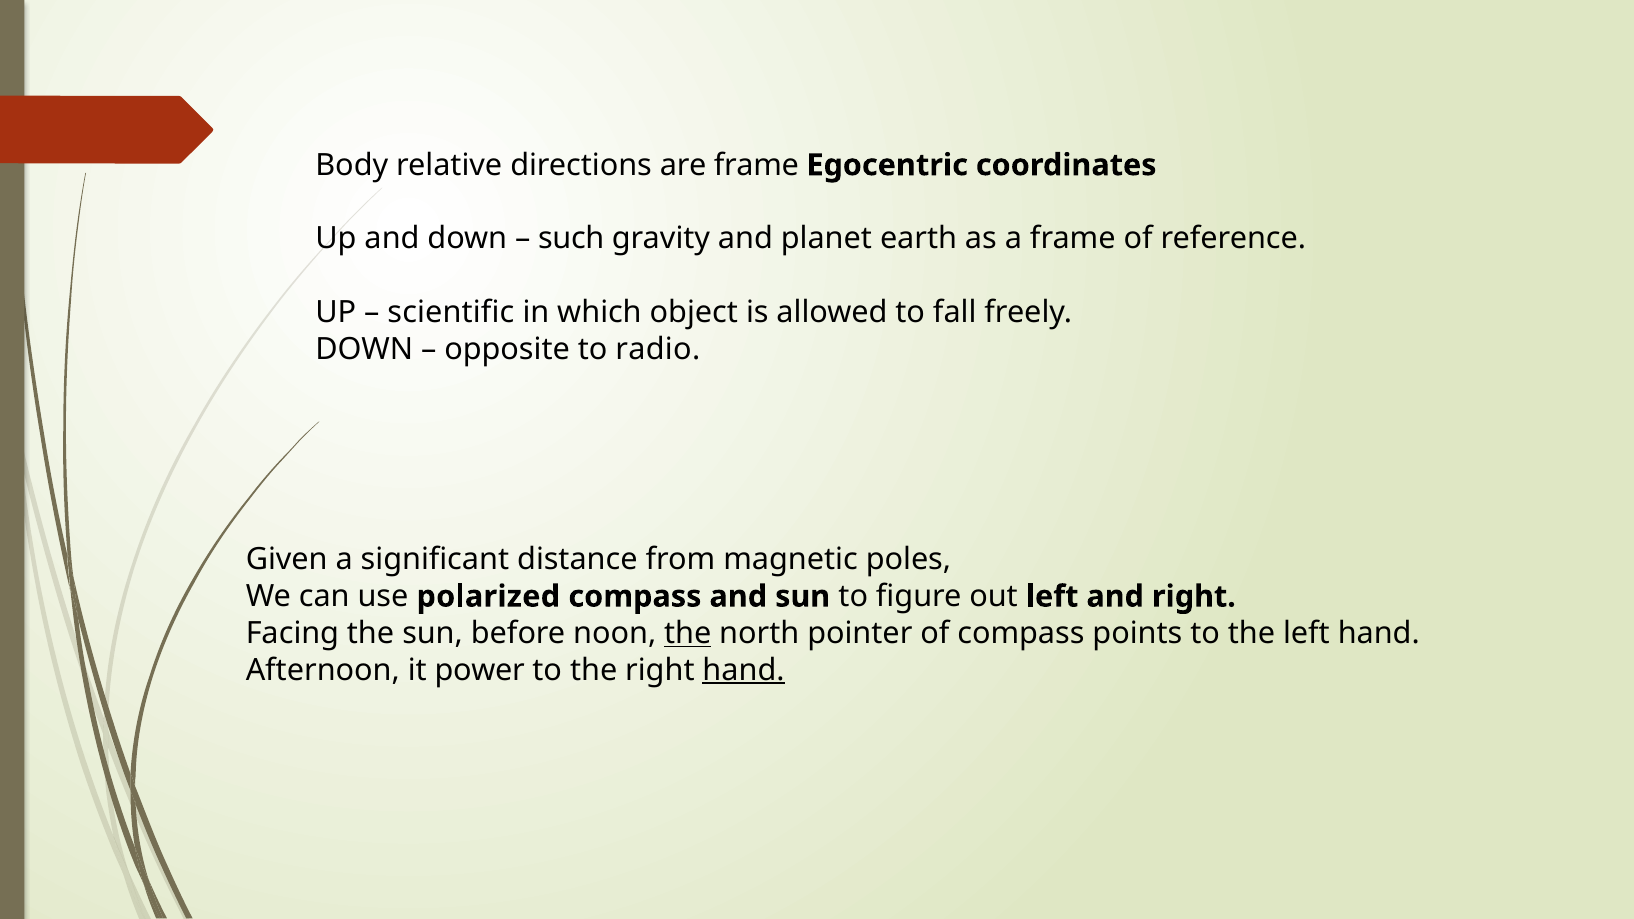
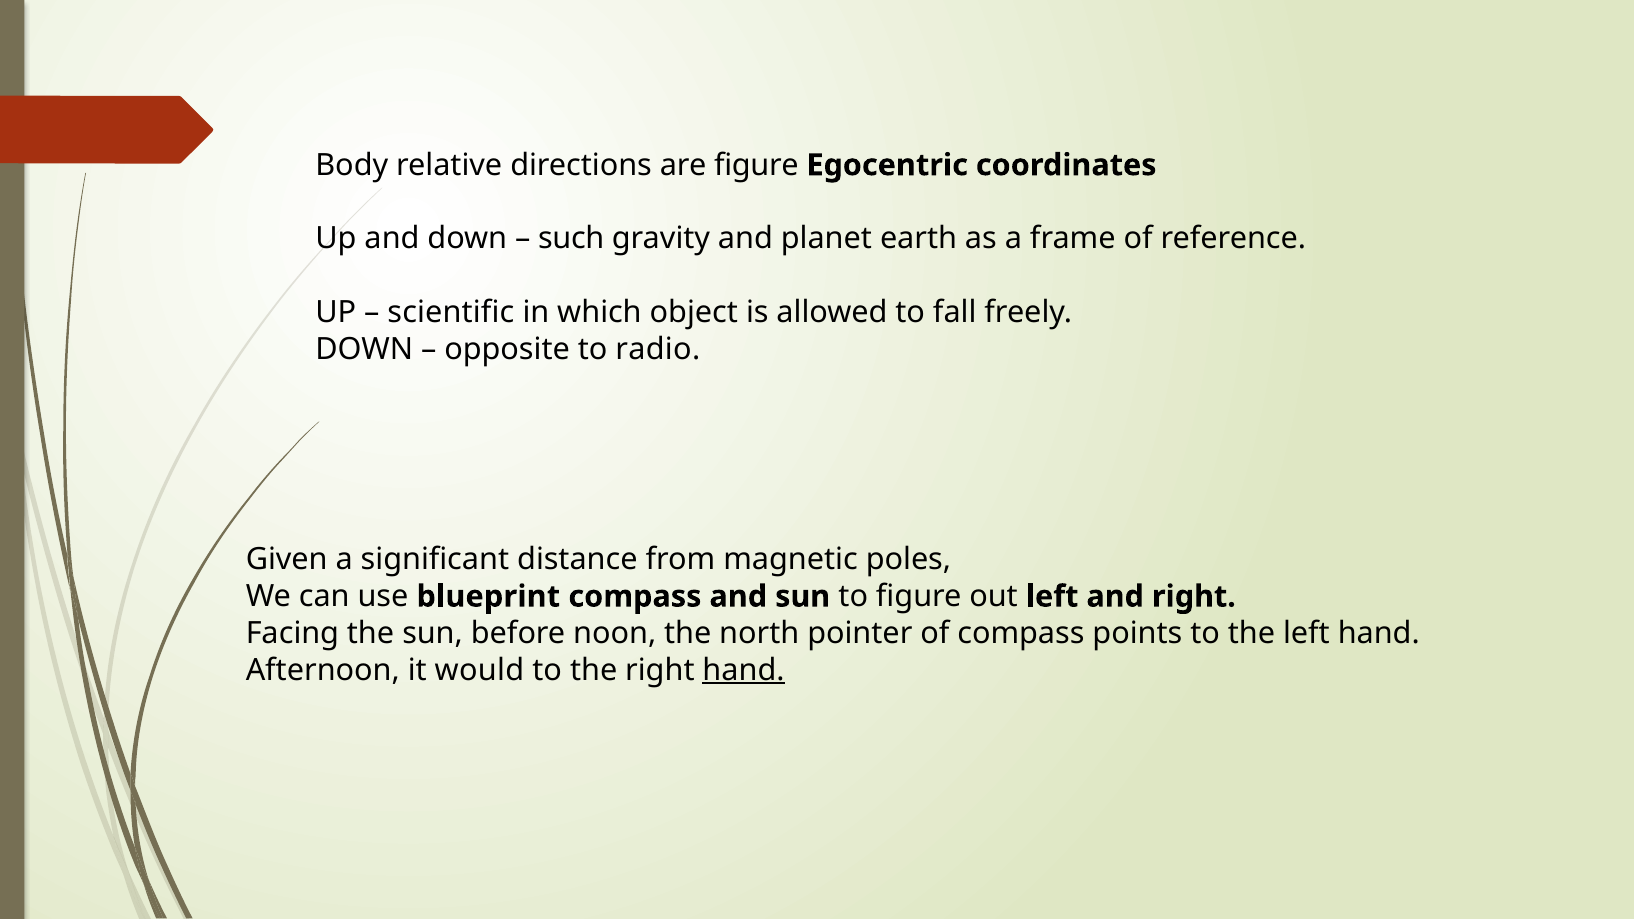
are frame: frame -> figure (756, 165)
polarized: polarized -> blueprint (488, 597)
the underline: present -> none (688, 633)
power: power -> would (479, 670)
